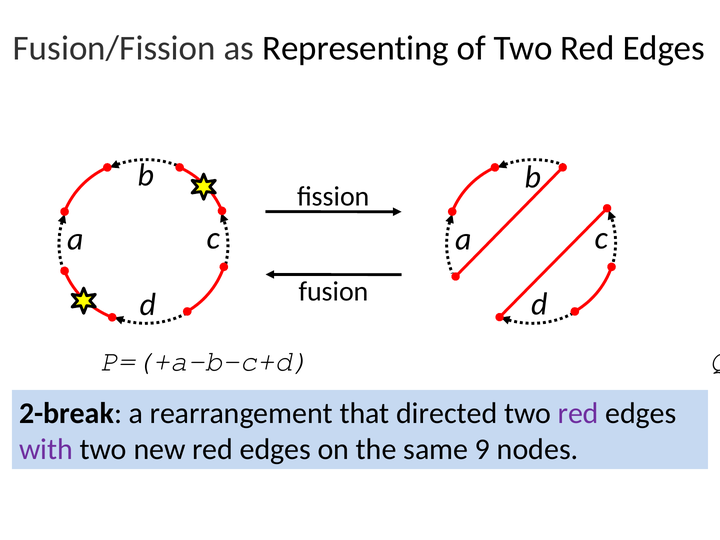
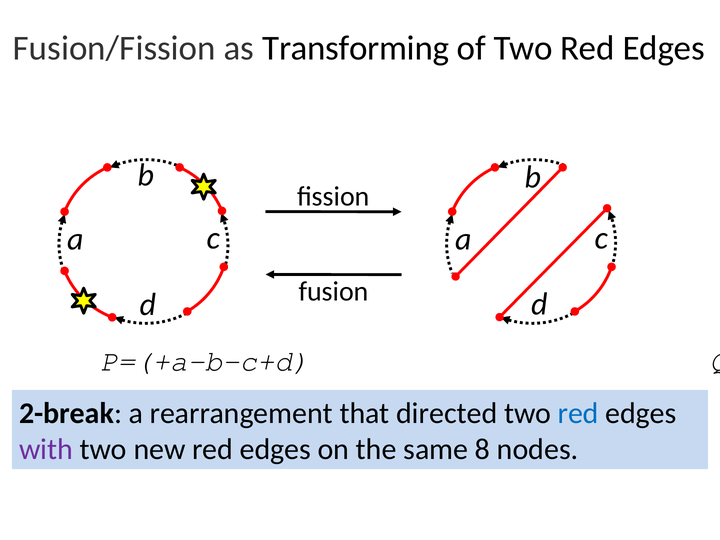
Representing: Representing -> Transforming (356, 48)
red colour: purple -> blue (578, 414)
9: 9 -> 8 (483, 450)
